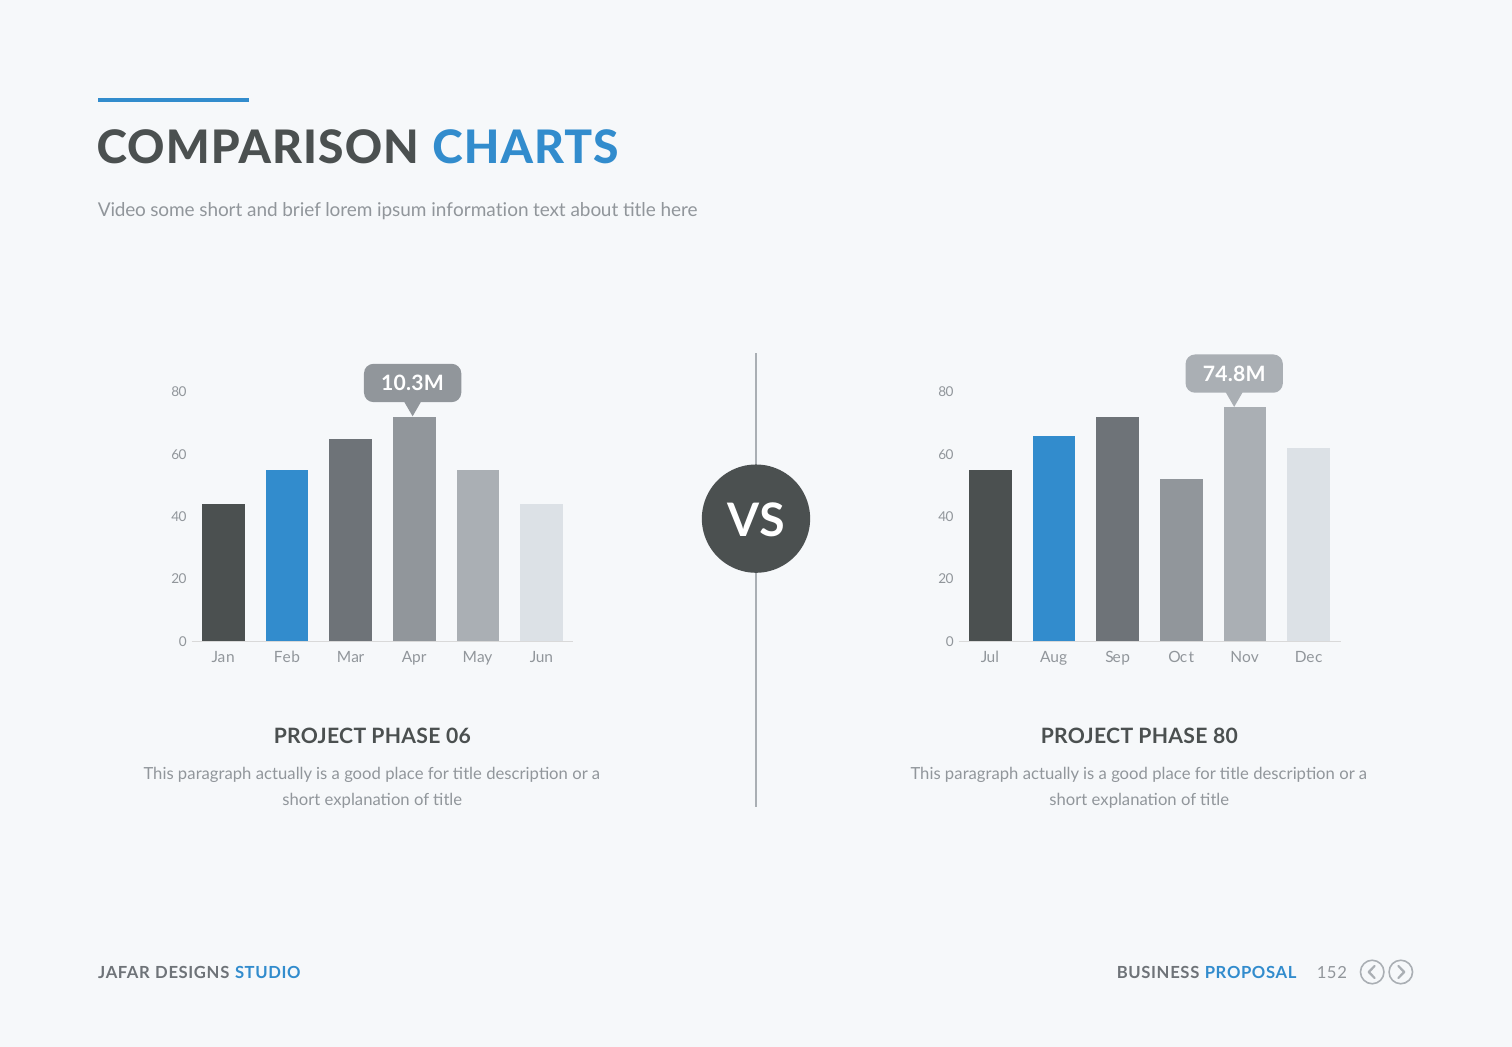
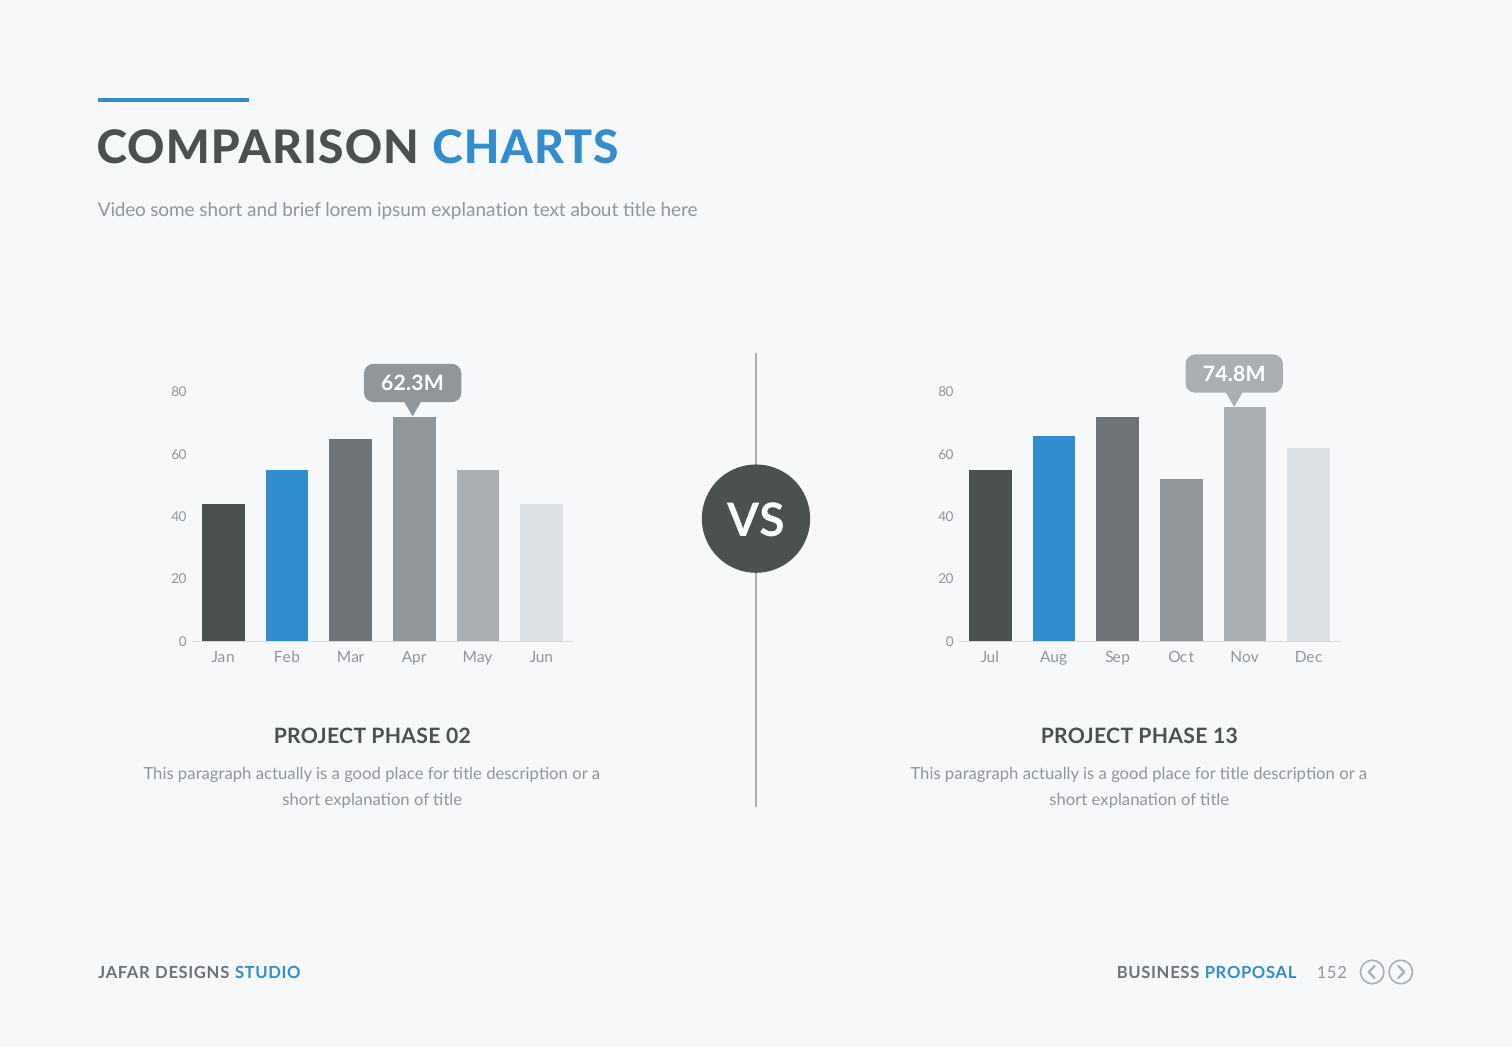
ipsum information: information -> explanation (480, 210)
10.3M: 10.3M -> 62.3M (413, 384)
06: 06 -> 02 (459, 737)
PHASE 80: 80 -> 13 (1226, 737)
